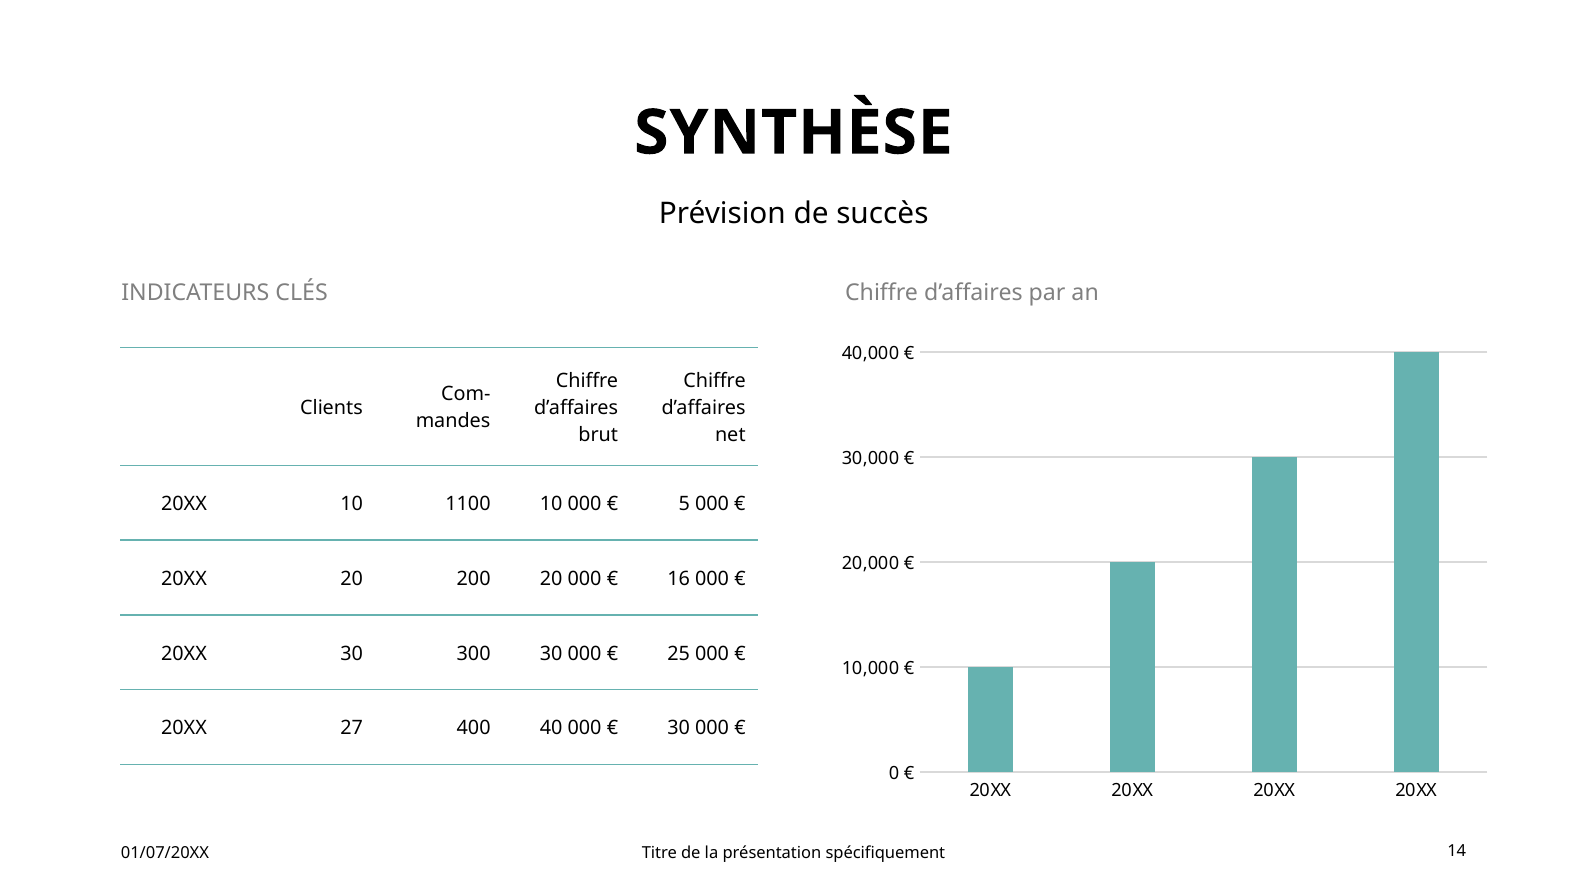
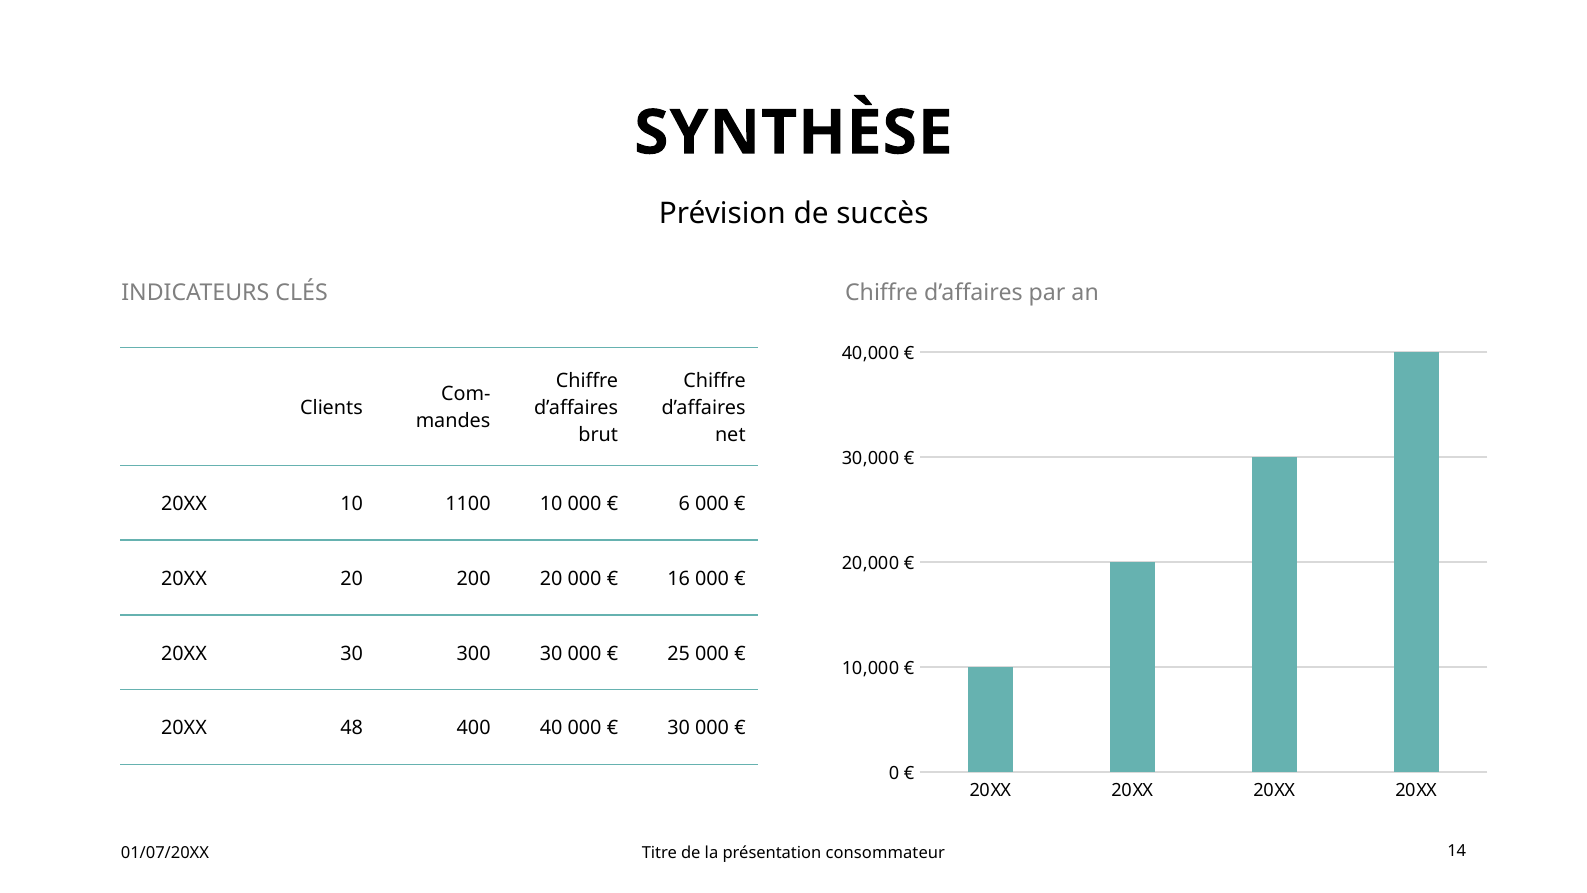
5: 5 -> 6 (684, 504)
27: 27 -> 48 (352, 728)
spécifiquement: spécifiquement -> consommateur (885, 852)
